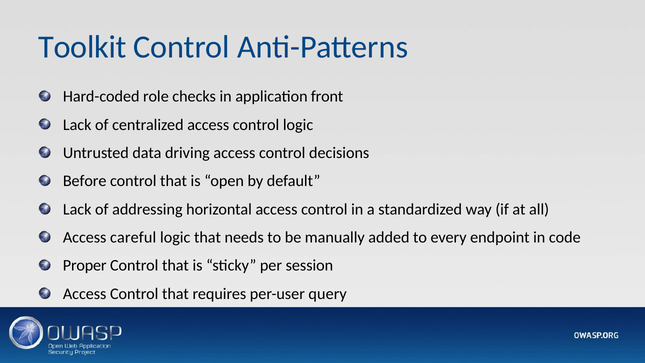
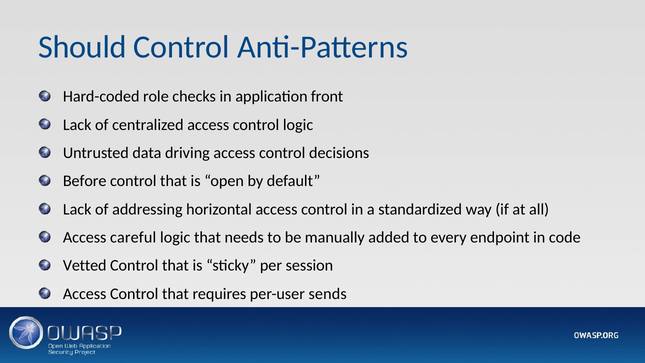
Toolkit: Toolkit -> Should (82, 47)
Proper: Proper -> Vetted (85, 265)
query: query -> sends (328, 294)
